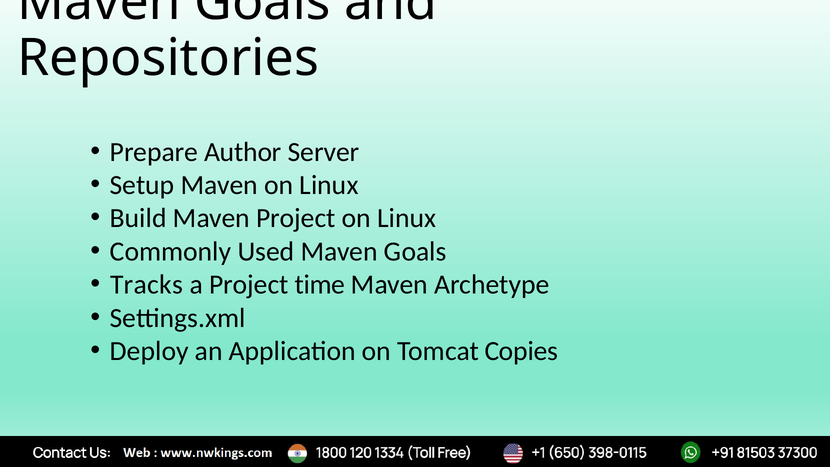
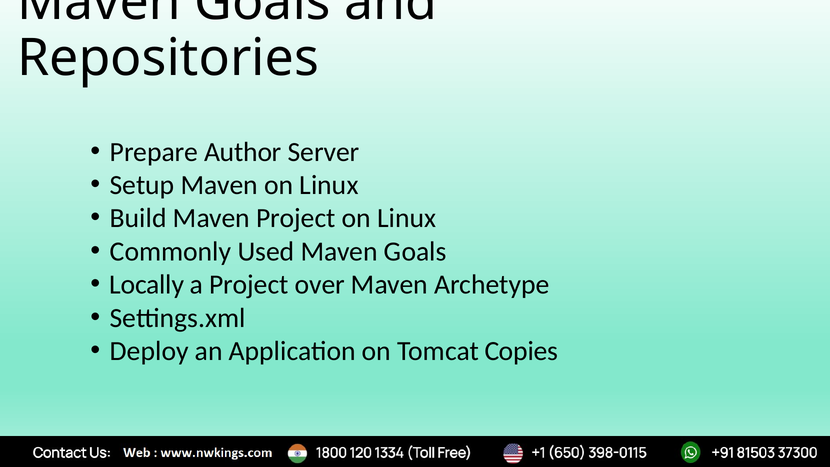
Tracks: Tracks -> Locally (147, 285)
time: time -> over (320, 285)
